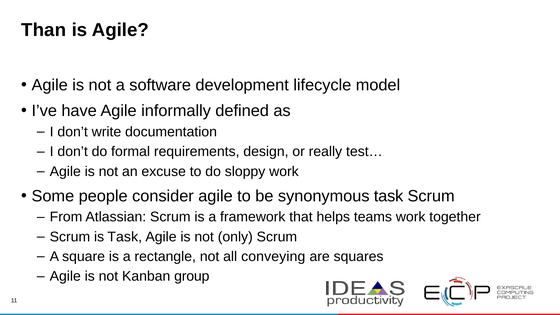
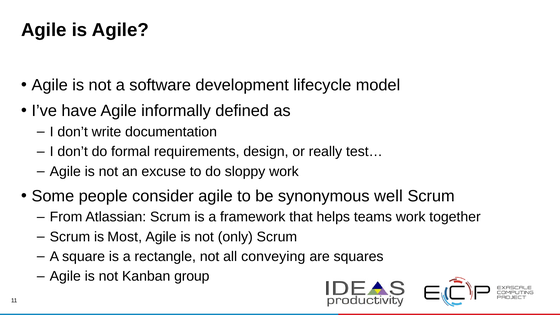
Than: Than -> Agile (44, 30)
synonymous task: task -> well (388, 196)
is Task: Task -> Most (125, 237)
